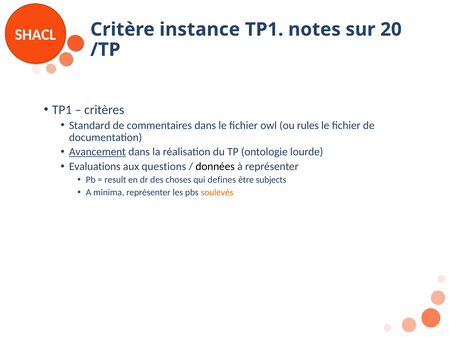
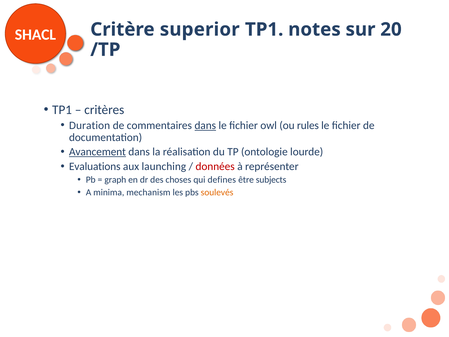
instance: instance -> superior (200, 29)
Standard: Standard -> Duration (90, 125)
dans underline: none -> present (205, 125)
questions: questions -> launching (164, 166)
données colour: black -> red (215, 166)
result: result -> graph (115, 180)
minima représenter: représenter -> mechanism (148, 192)
